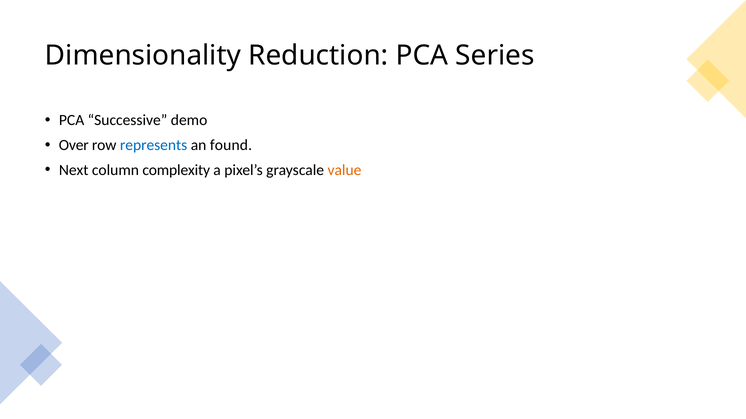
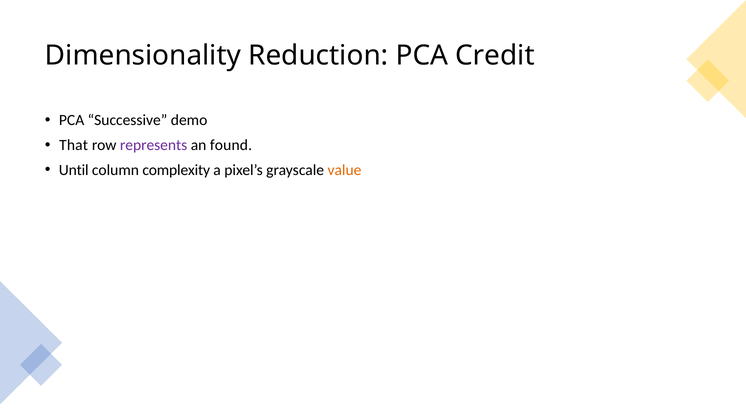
Series: Series -> Credit (495, 55)
Over: Over -> That (74, 145)
represents colour: blue -> purple (154, 145)
Next: Next -> Until (74, 170)
